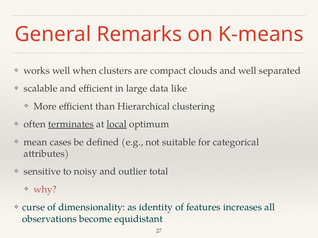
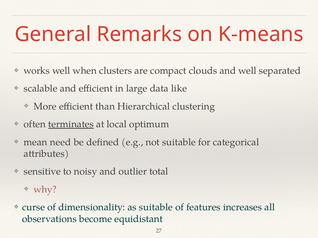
local underline: present -> none (117, 124)
cases: cases -> need (61, 142)
as identity: identity -> suitable (156, 208)
